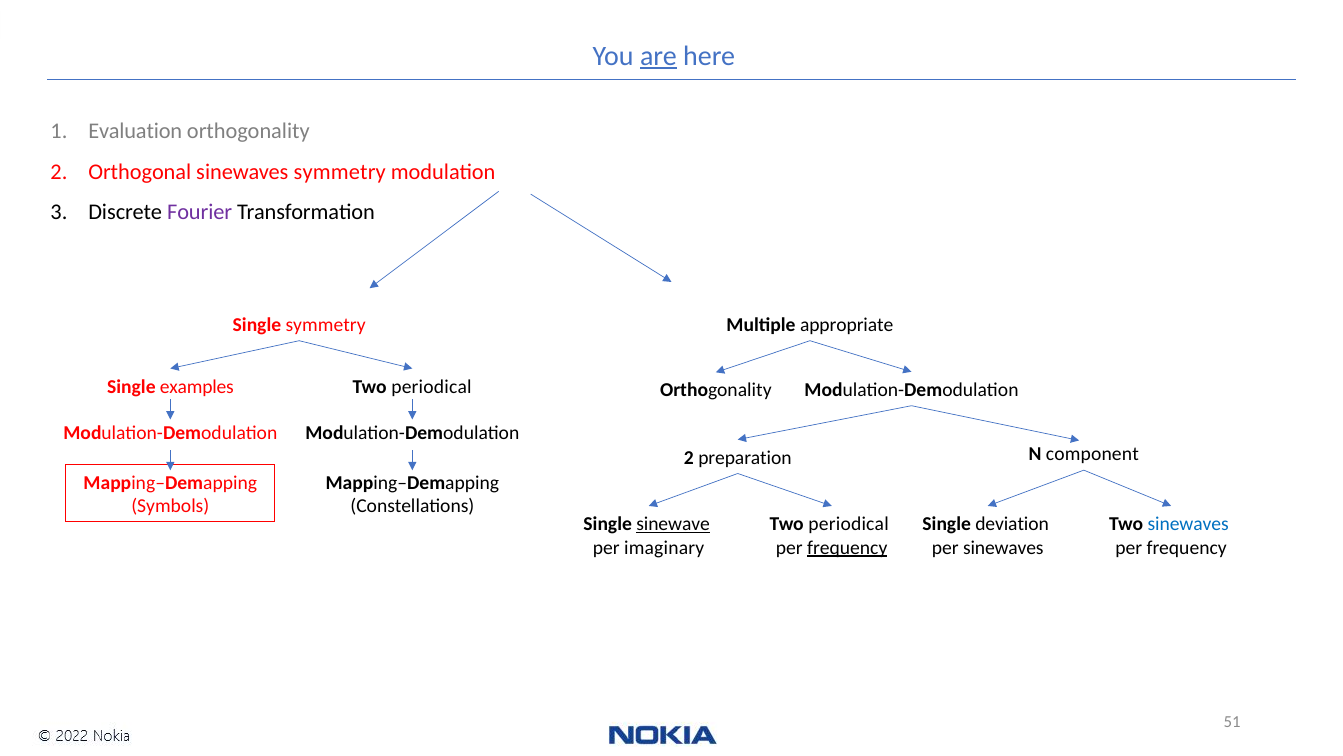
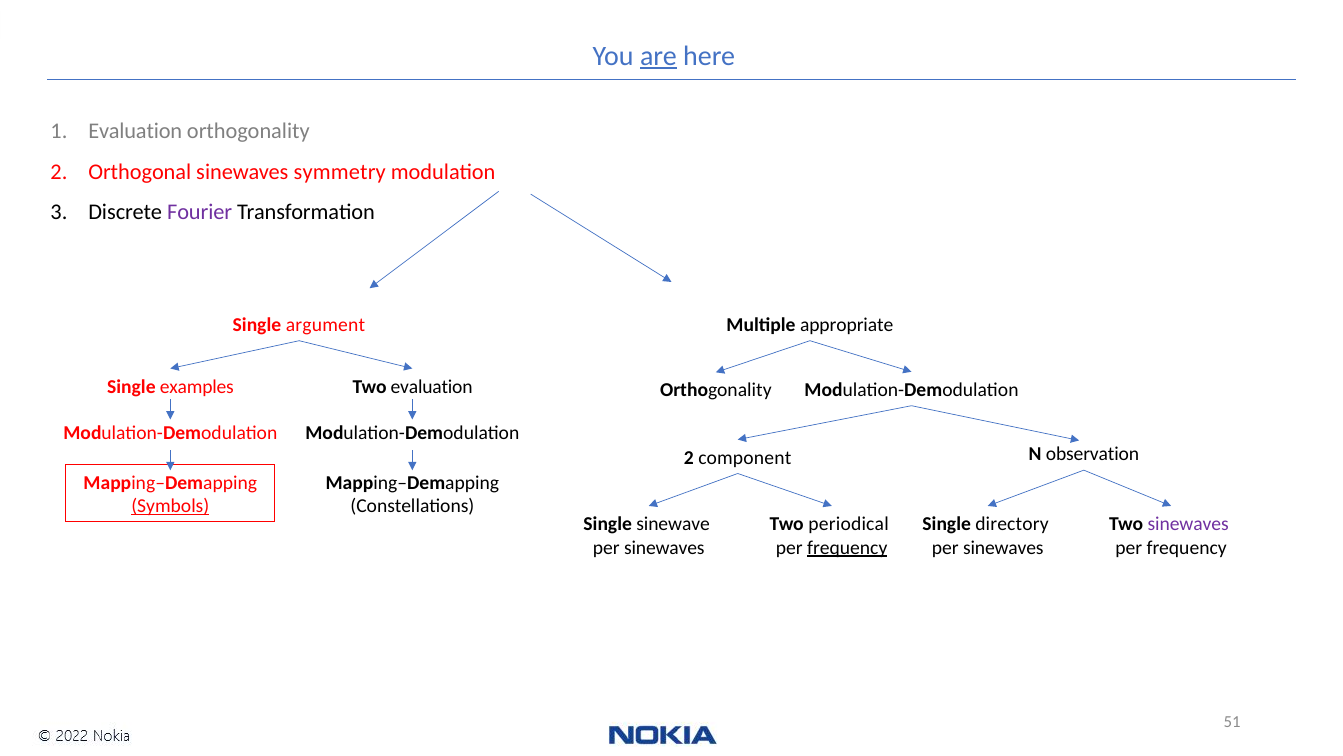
Single symmetry: symmetry -> argument (326, 325)
periodical: periodical -> evaluation (432, 386)
preparation: preparation -> component (745, 457)
component: component -> observation (1093, 454)
Symbols underline: none -> present (170, 506)
sinewave underline: present -> none (673, 524)
deviation: deviation -> directory (1012, 524)
sinewaves colour: blue -> purple (1188, 524)
imaginary: imaginary -> sinewaves (664, 547)
